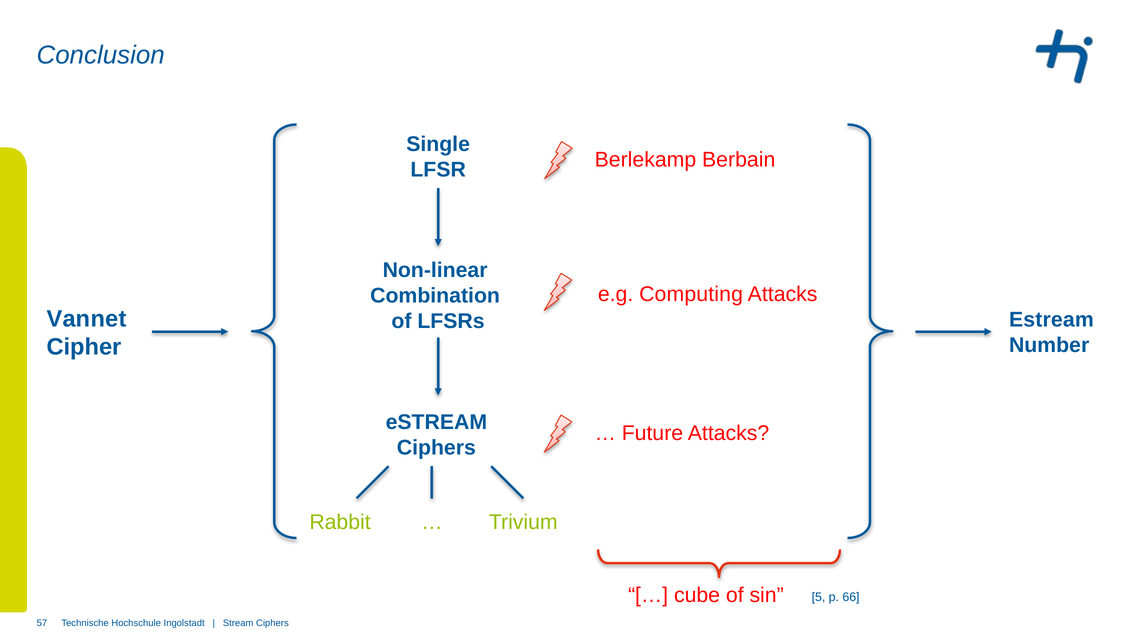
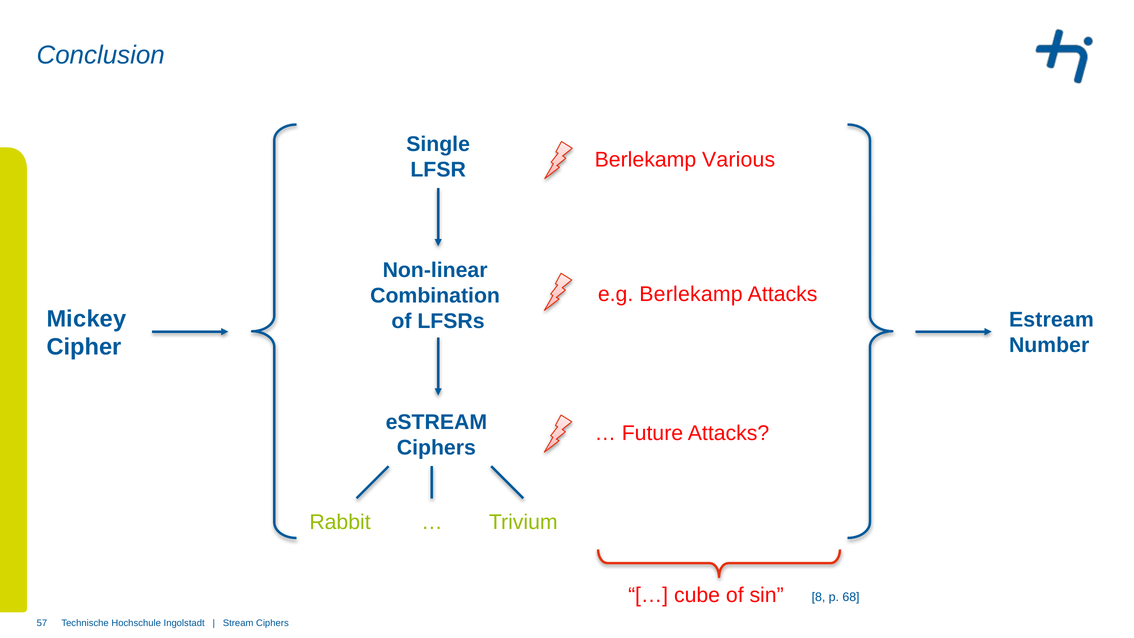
Berbain: Berbain -> Various (739, 160)
e.g Computing: Computing -> Berlekamp (691, 294)
Vannet: Vannet -> Mickey (87, 319)
5: 5 -> 8 (819, 597)
66: 66 -> 68 (851, 597)
